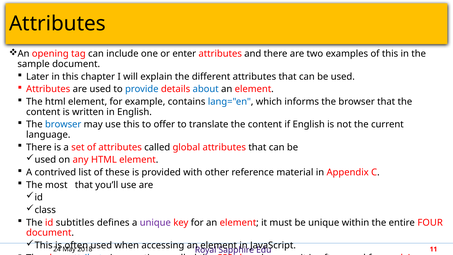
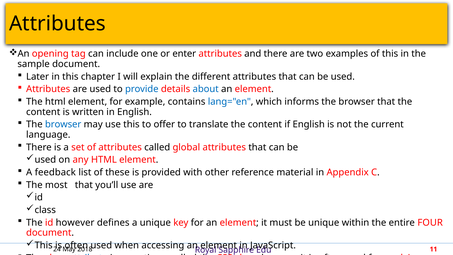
contrived: contrived -> feedback (55, 172)
subtitles: subtitles -> however (75, 222)
unique colour: purple -> black (155, 222)
